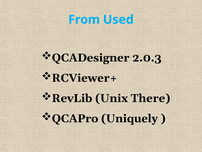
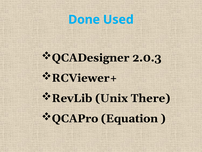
From: From -> Done (84, 20)
Uniquely: Uniquely -> Equation (129, 118)
